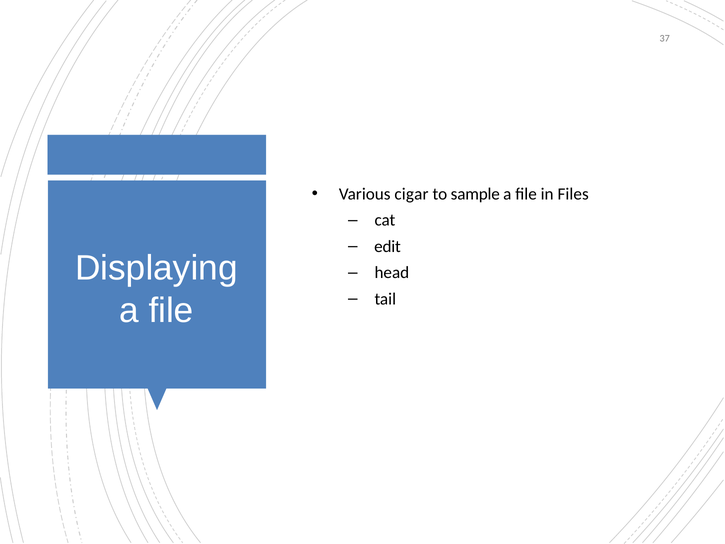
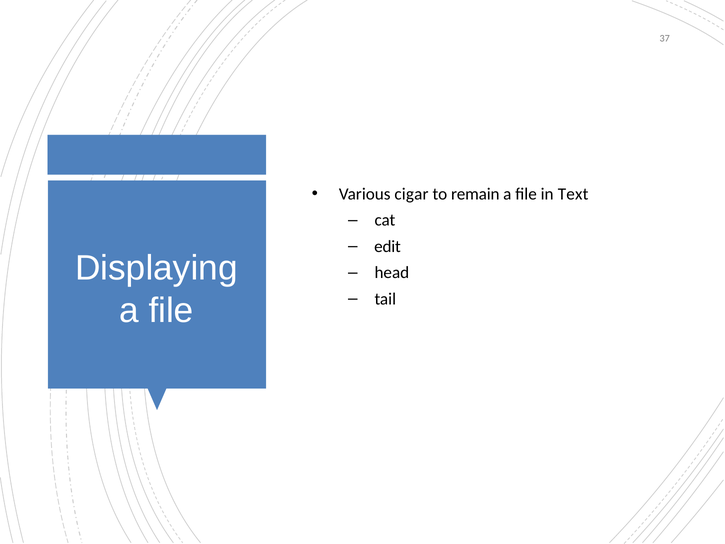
sample: sample -> remain (475, 194)
Files: Files -> Text (573, 194)
